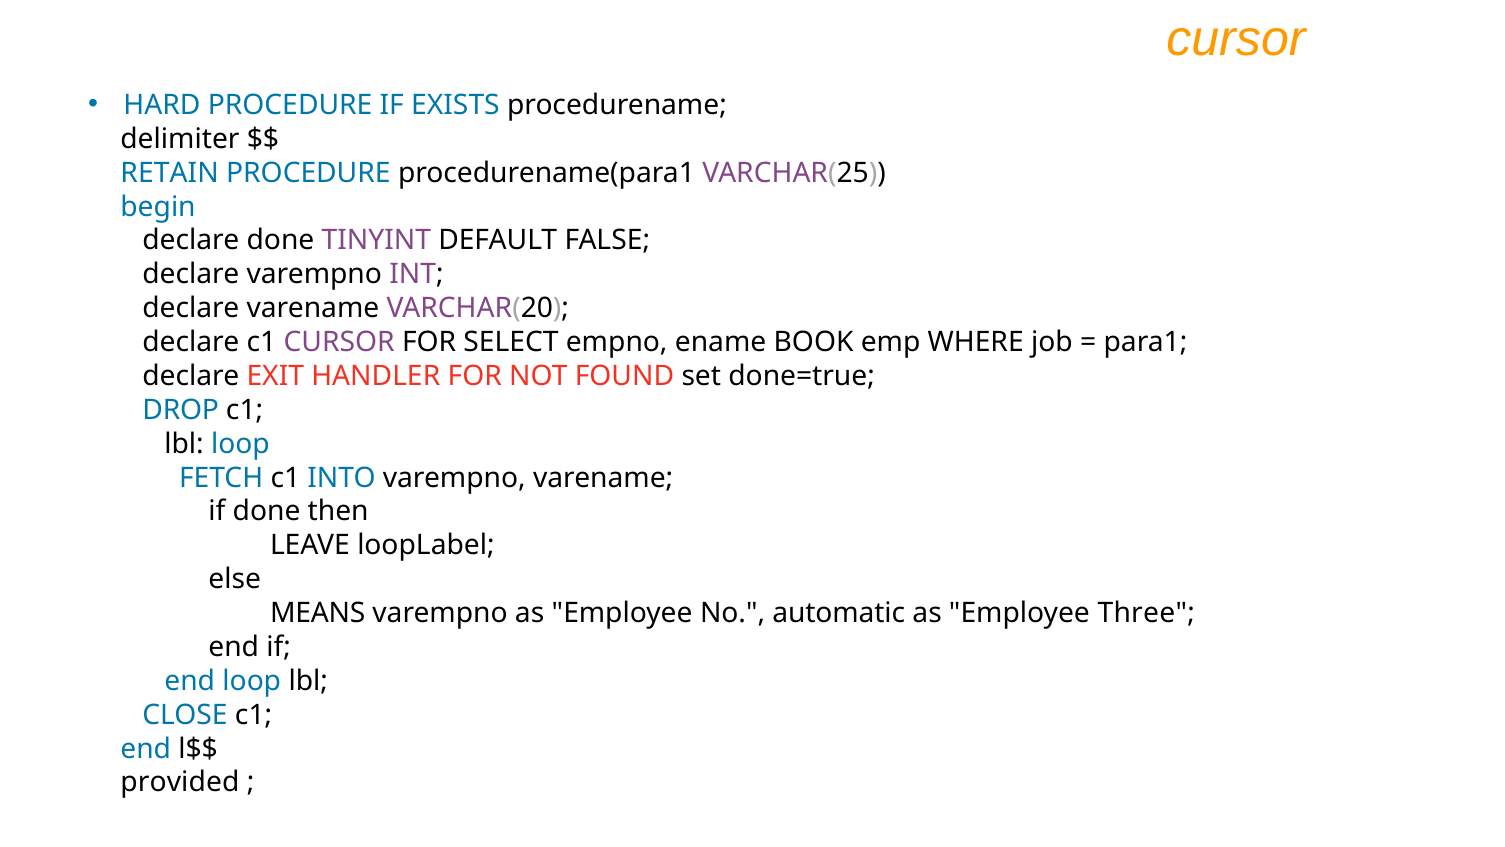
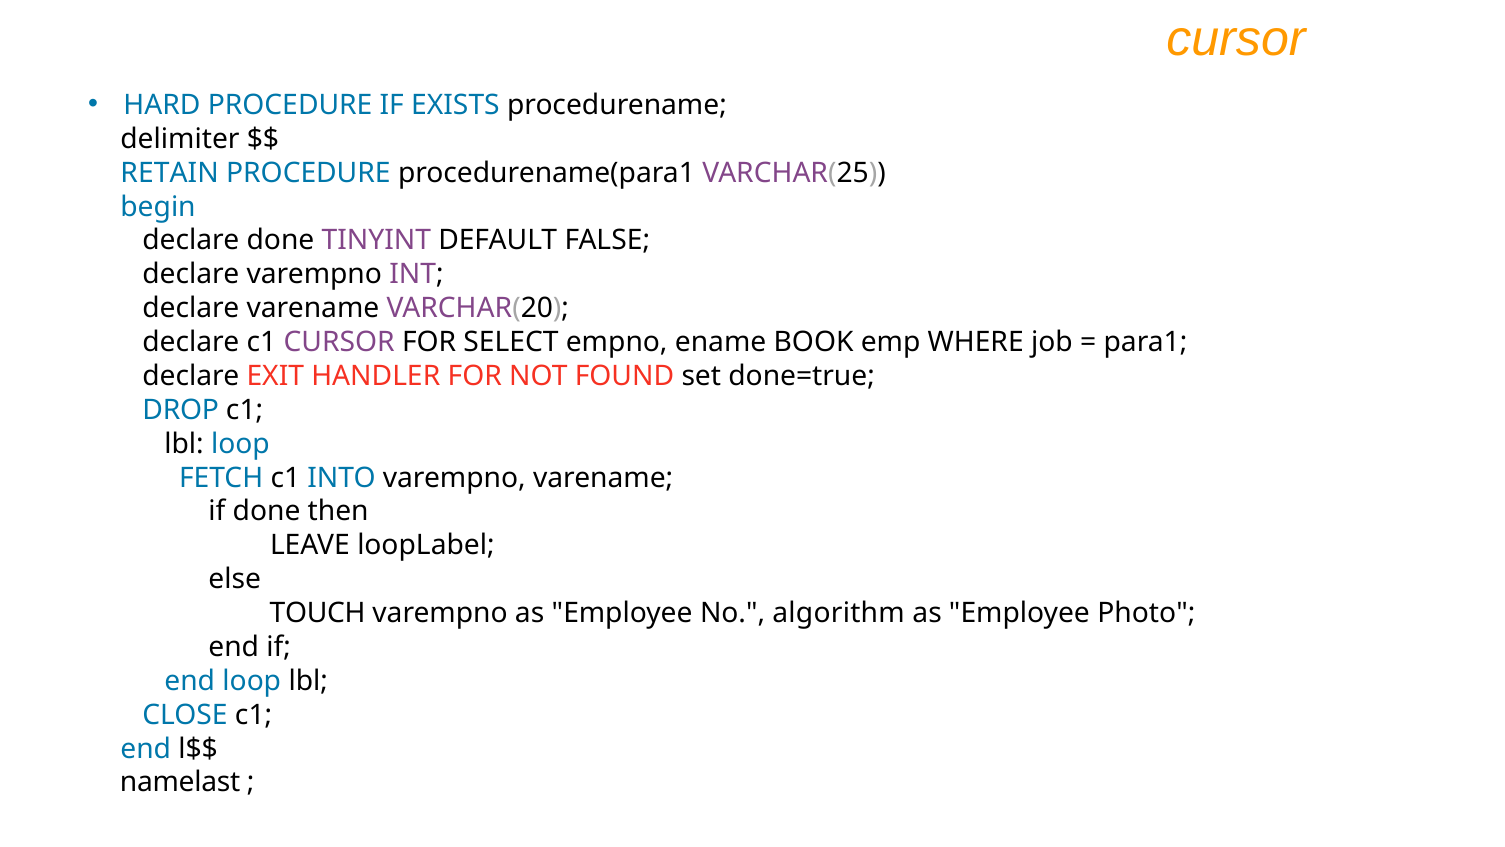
MEANS: MEANS -> TOUCH (318, 613)
automatic: automatic -> algorithm (839, 613)
Three: Three -> Photo (1146, 613)
provided: provided -> namelast (180, 782)
